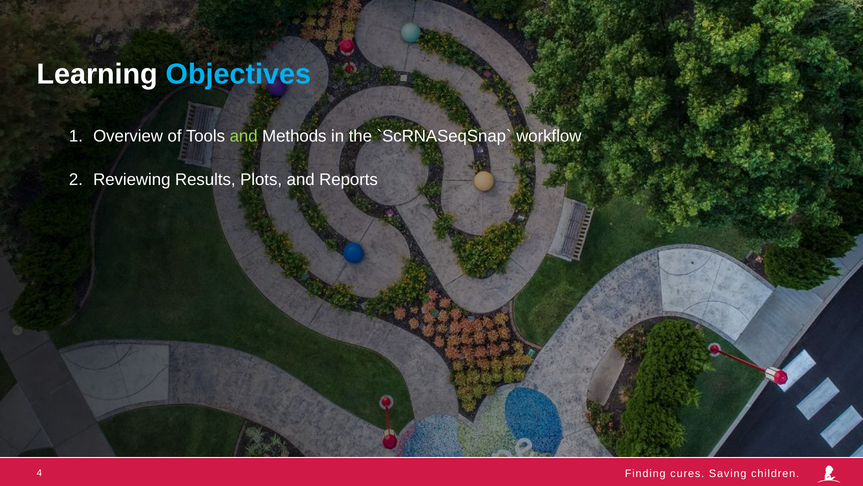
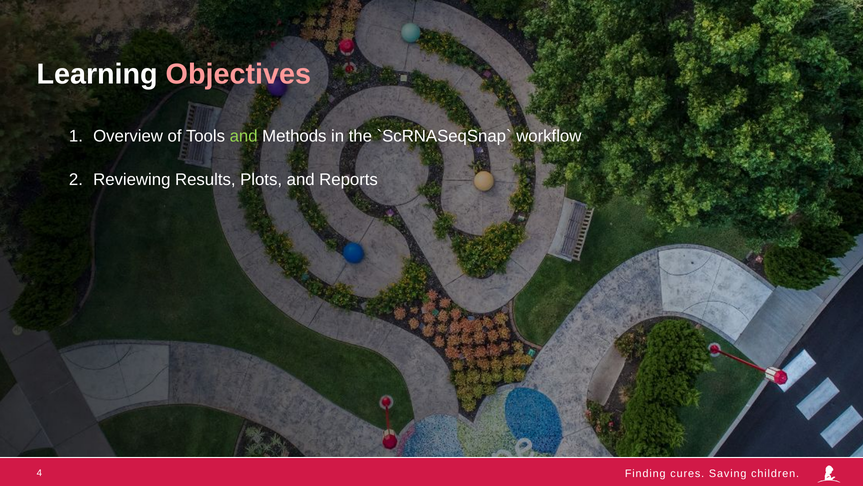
Objectives colour: light blue -> pink (239, 74)
